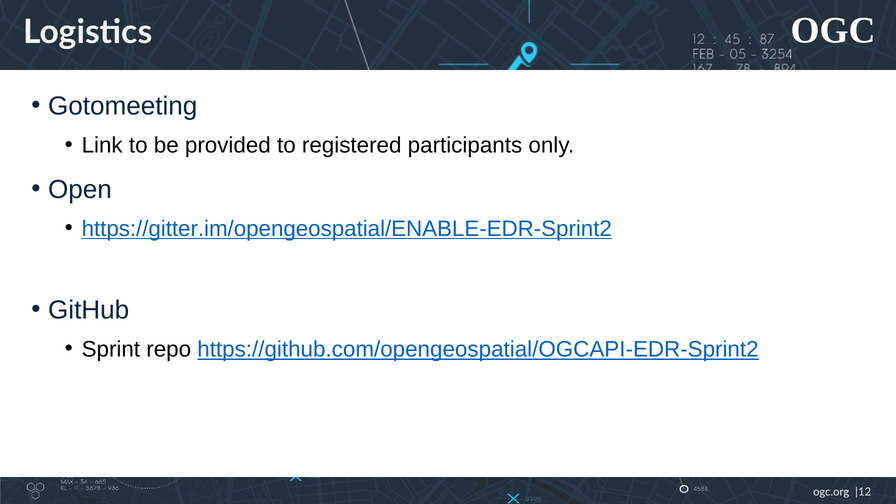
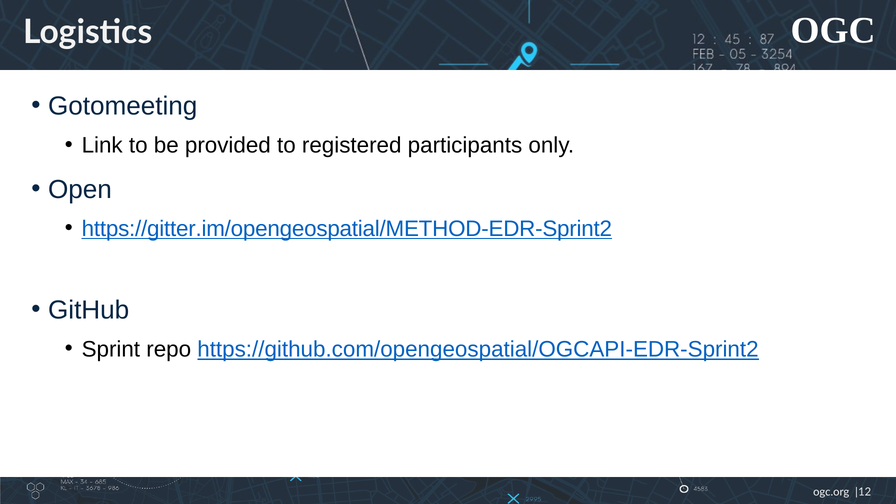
https://gitter.im/opengeospatial/ENABLE-EDR-Sprint2: https://gitter.im/opengeospatial/ENABLE-EDR-Sprint2 -> https://gitter.im/opengeospatial/METHOD-EDR-Sprint2 (347, 229)
